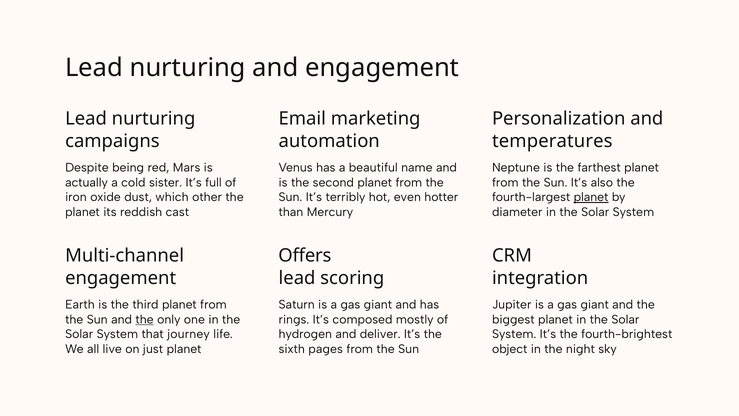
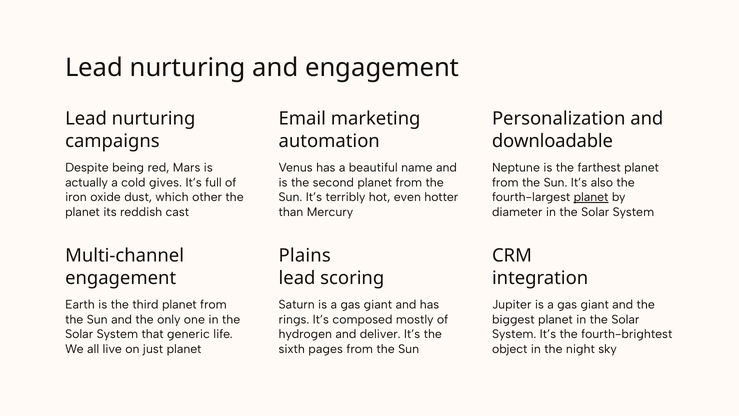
temperatures: temperatures -> downloadable (552, 141)
sister: sister -> gives (165, 182)
Offers: Offers -> Plains (305, 256)
the underline: present -> none (145, 319)
journey: journey -> generic (189, 334)
